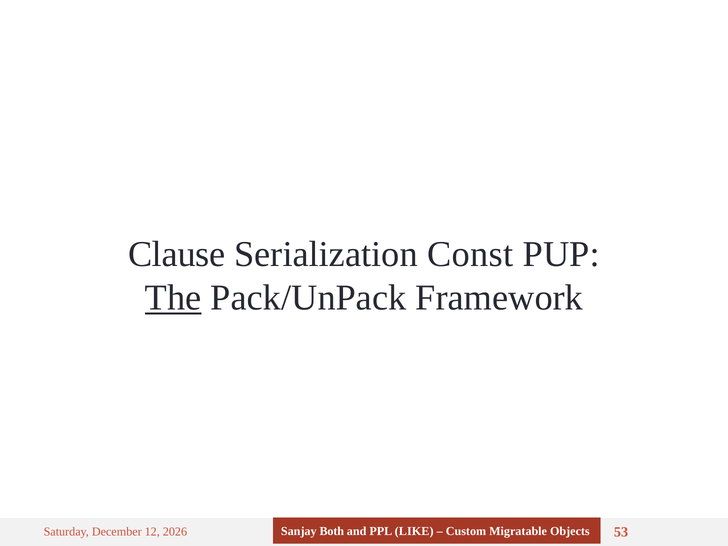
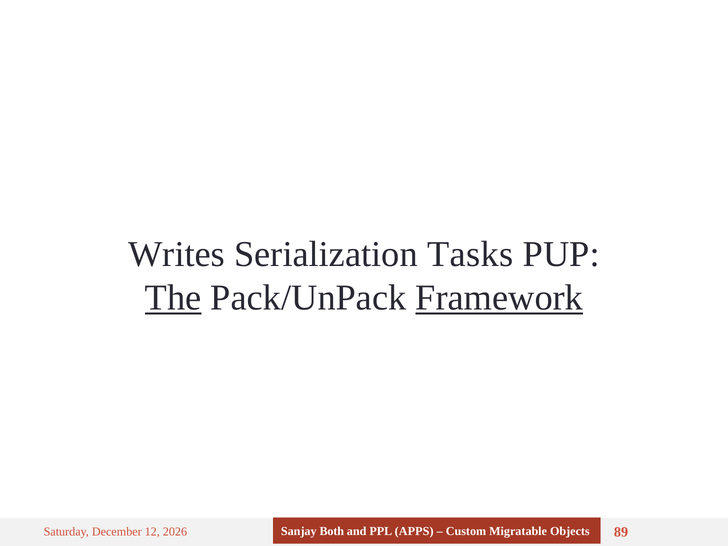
Clause: Clause -> Writes (177, 254)
Const: Const -> Tasks (470, 254)
Framework underline: none -> present (499, 298)
LIKE: LIKE -> APPS (414, 531)
53: 53 -> 89 (621, 532)
